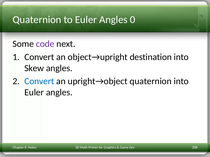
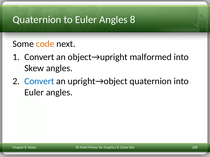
Angles 0: 0 -> 8 (133, 20)
code colour: purple -> orange (45, 44)
destination: destination -> malformed (151, 57)
